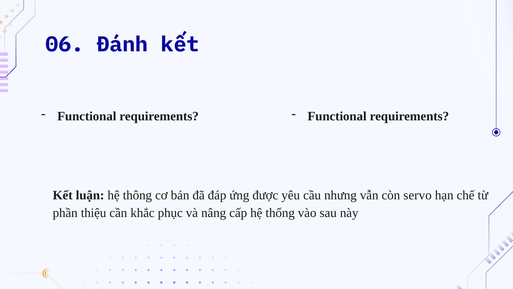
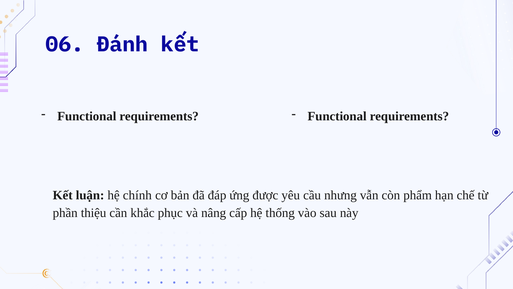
thông: thông -> chính (137, 195)
servo: servo -> phẩm (418, 195)
